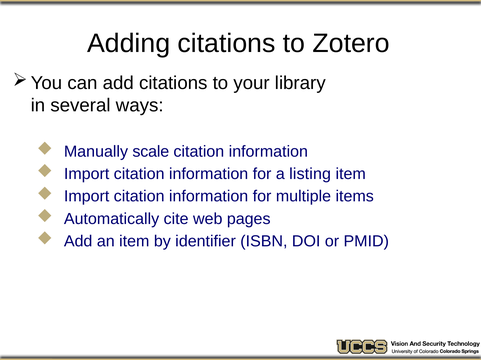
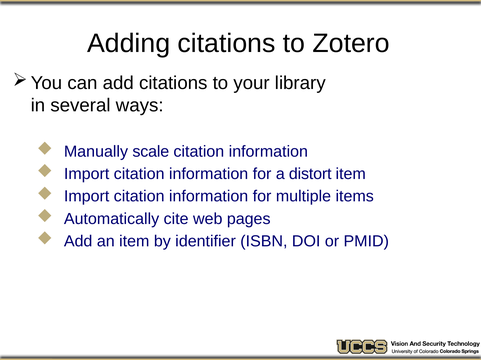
listing: listing -> distort (310, 174)
